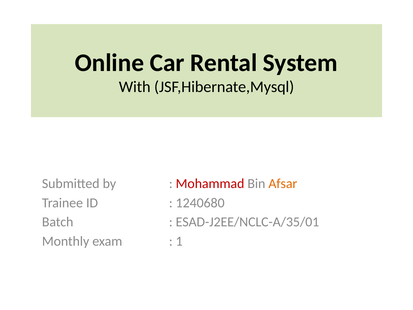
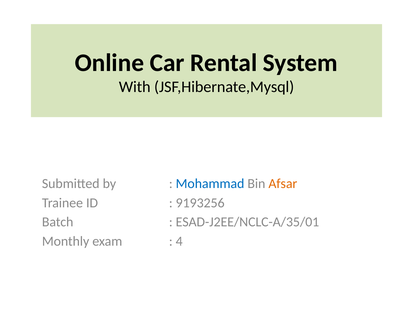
Mohammad colour: red -> blue (210, 183)
1240680: 1240680 -> 9193256 (200, 203)
1: 1 -> 4 (179, 241)
